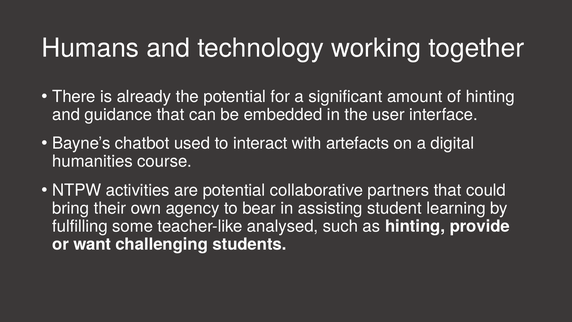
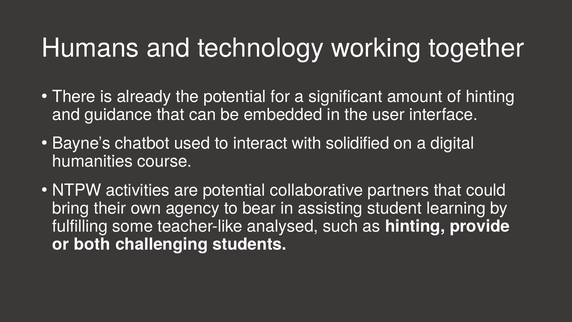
artefacts: artefacts -> solidified (358, 143)
want: want -> both (92, 244)
